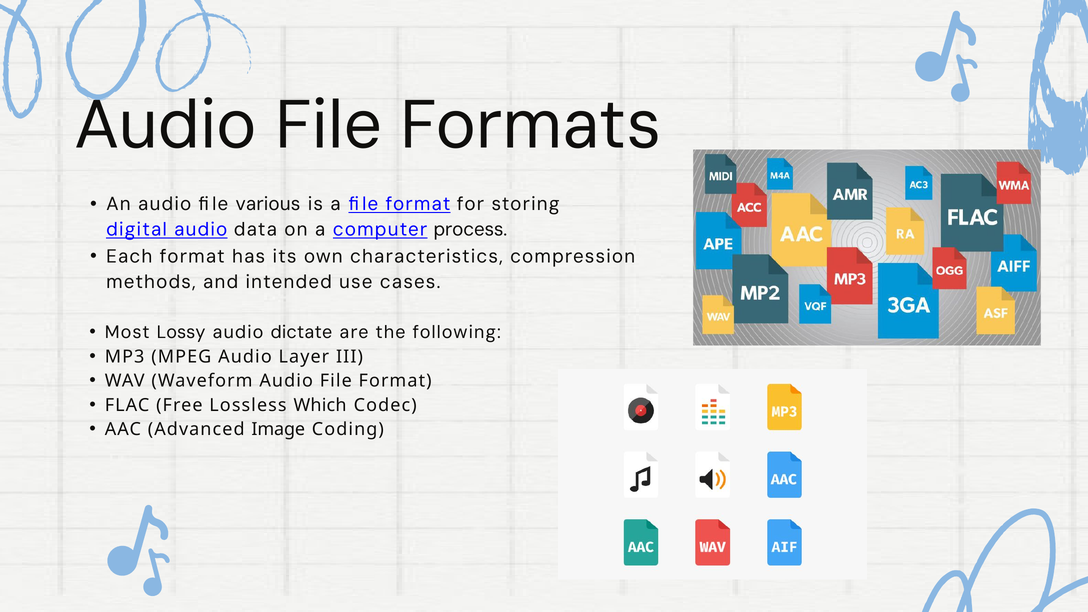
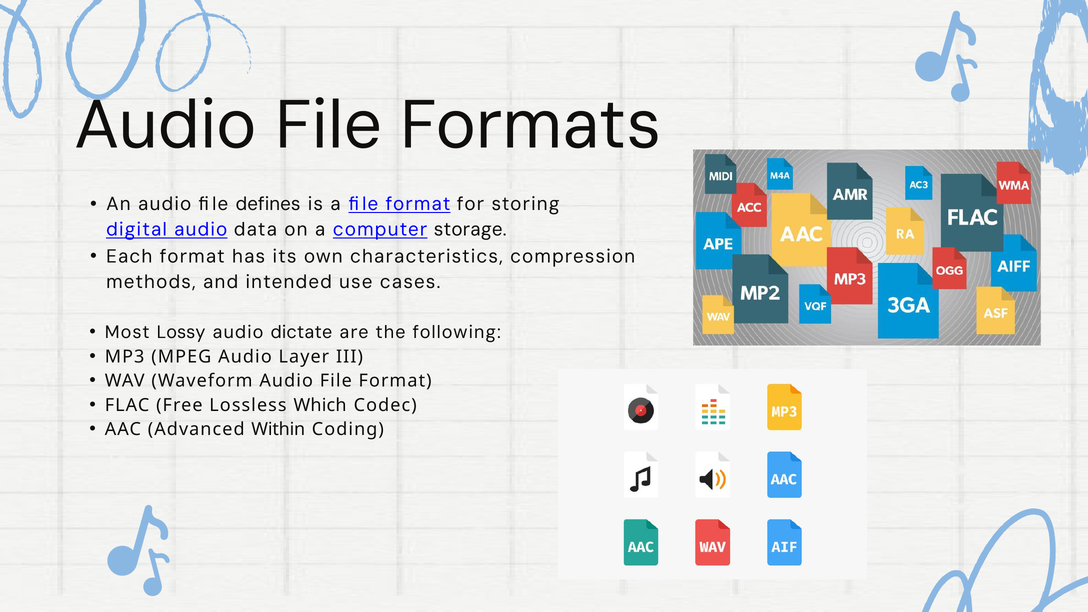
various: various -> defines (268, 204)
process: process -> storage (470, 229)
Image: Image -> Within (278, 429)
